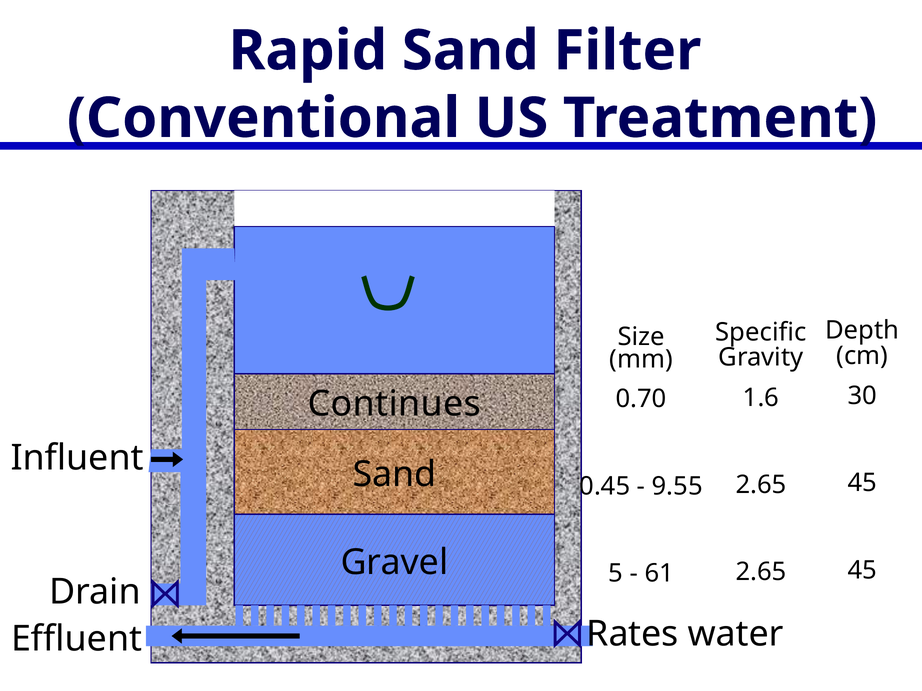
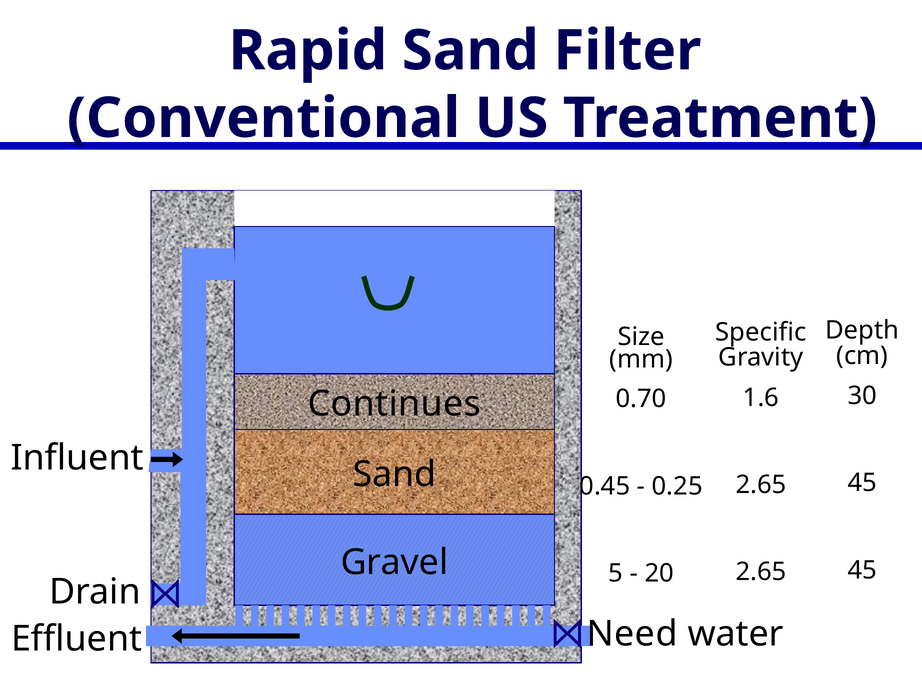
9.55: 9.55 -> 0.25 (677, 486)
61: 61 -> 20 (659, 574)
Rates: Rates -> Need (632, 634)
